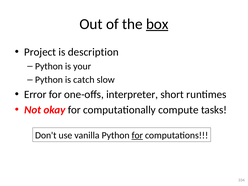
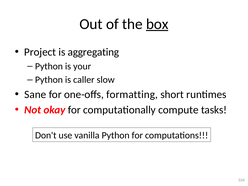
description: description -> aggregating (93, 52)
catch: catch -> caller (84, 80)
Error: Error -> Sane (35, 94)
interpreter: interpreter -> formatting (132, 94)
for underline: present -> none (137, 135)
